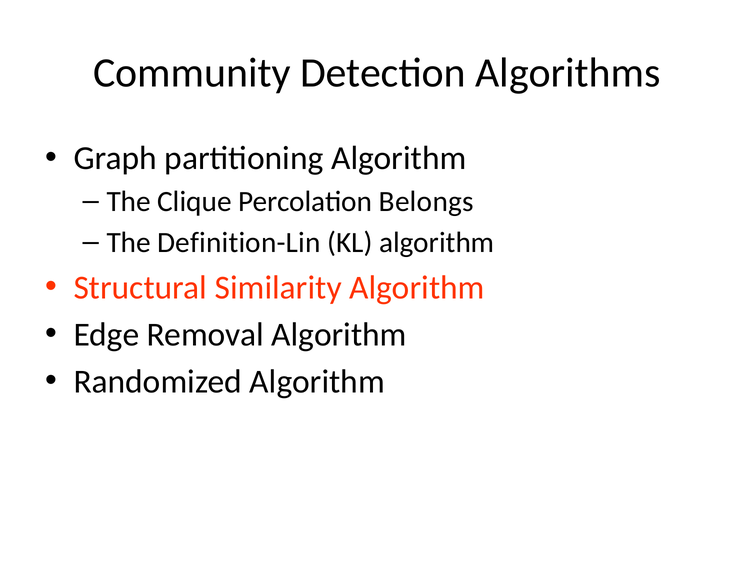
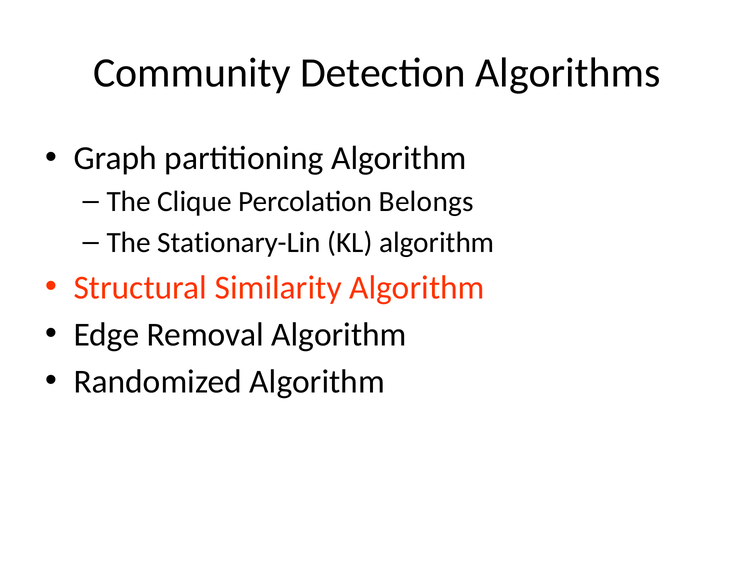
Definition-Lin: Definition-Lin -> Stationary-Lin (239, 243)
